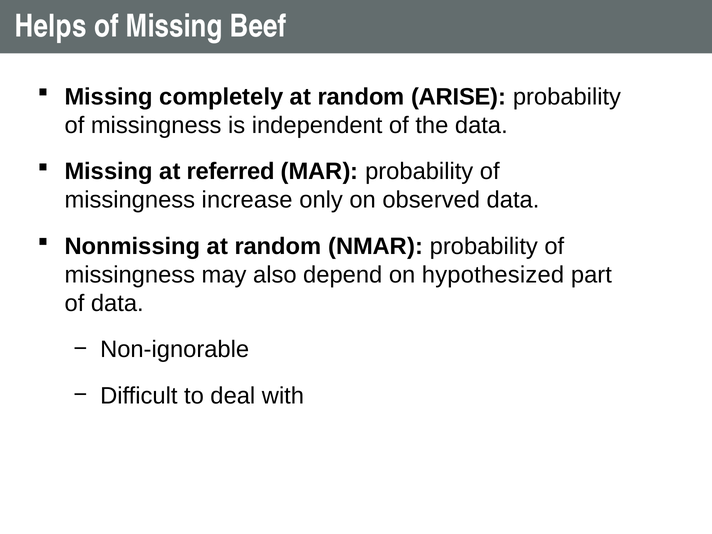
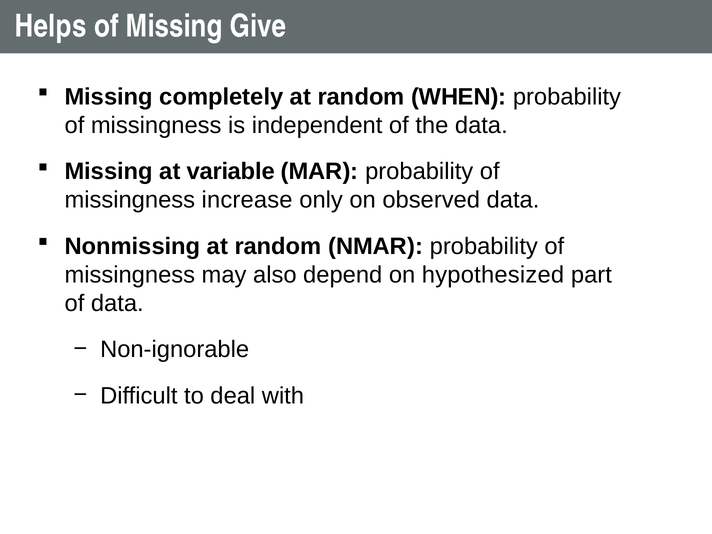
Beef: Beef -> Give (258, 27)
ARISE: ARISE -> WHEN (459, 97)
referred: referred -> variable (231, 172)
